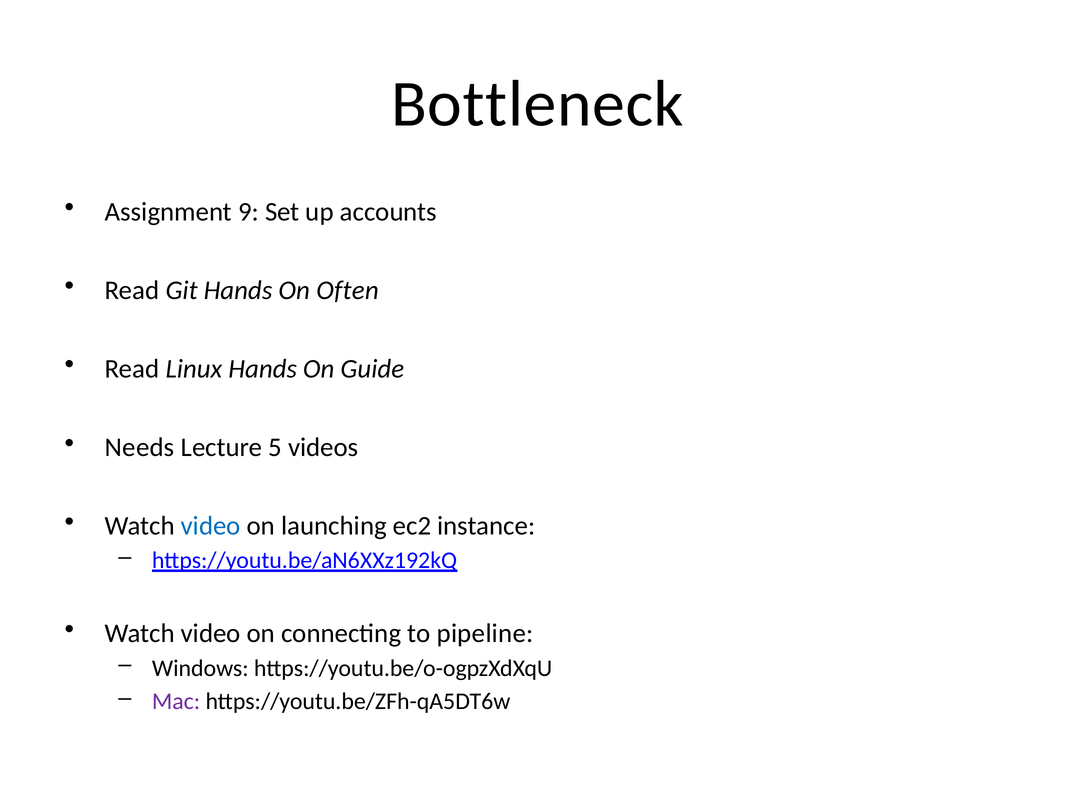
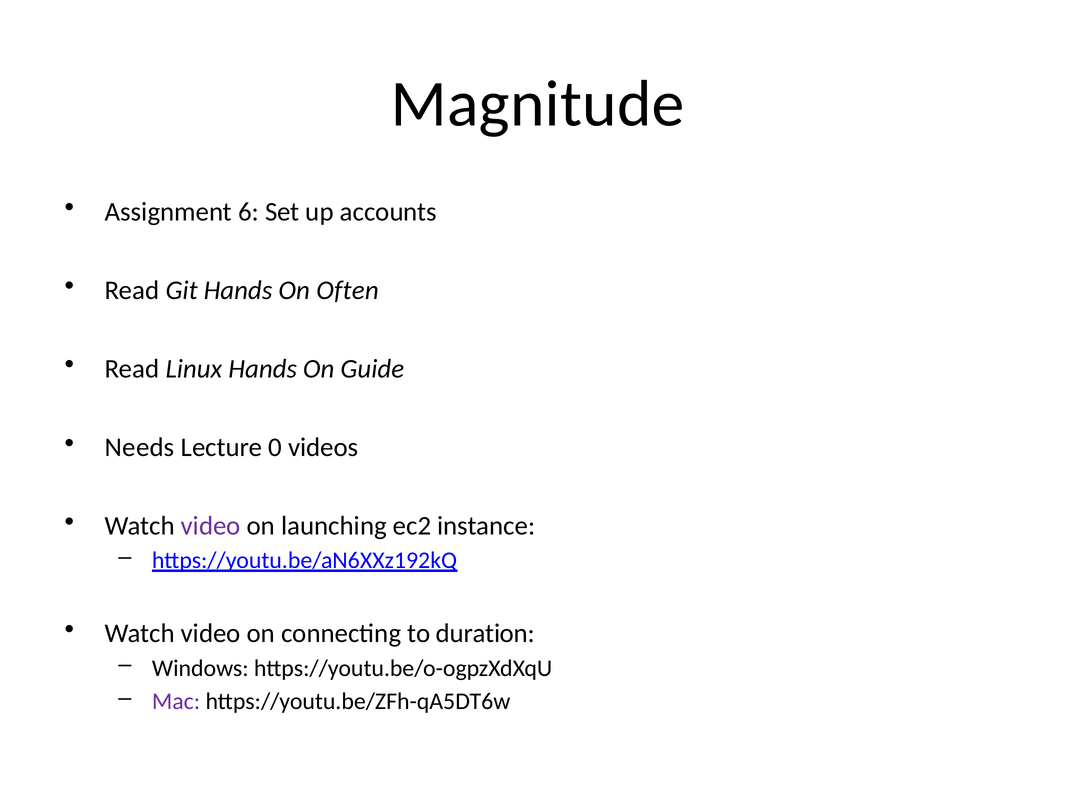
Bottleneck: Bottleneck -> Magnitude (538, 104)
9: 9 -> 6 (248, 212)
5: 5 -> 0 (275, 447)
video colour: blue -> purple (211, 526)
pipeline: pipeline -> duration (485, 634)
